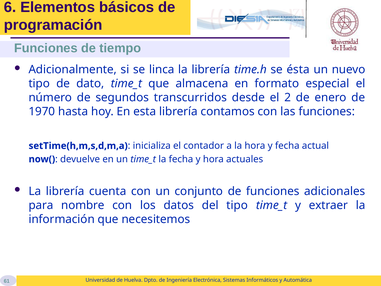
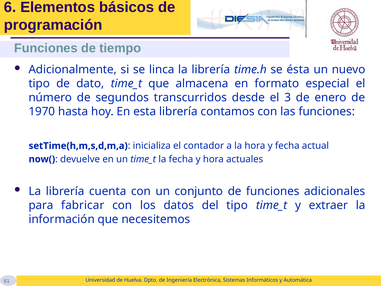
2: 2 -> 3 (288, 97)
nombre: nombre -> fabricar (83, 205)
